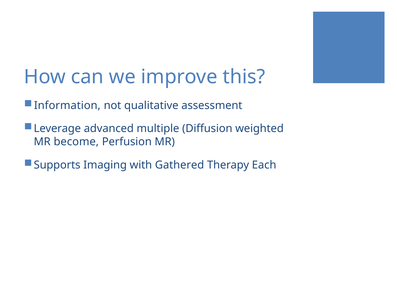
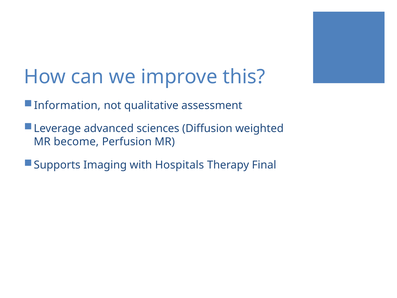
multiple: multiple -> sciences (158, 128)
Gathered: Gathered -> Hospitals (180, 165)
Each: Each -> Final (264, 165)
